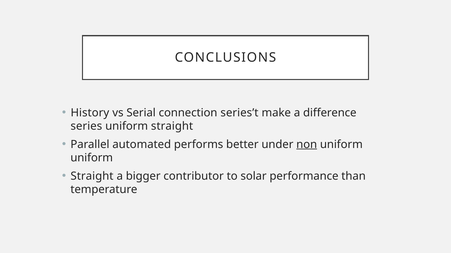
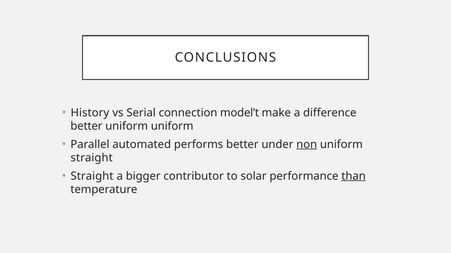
series’t: series’t -> model’t (240, 113)
series: series -> better (86, 126)
uniform straight: straight -> uniform (172, 126)
uniform: uniform -> straight (92, 158)
than underline: none -> present (354, 176)
